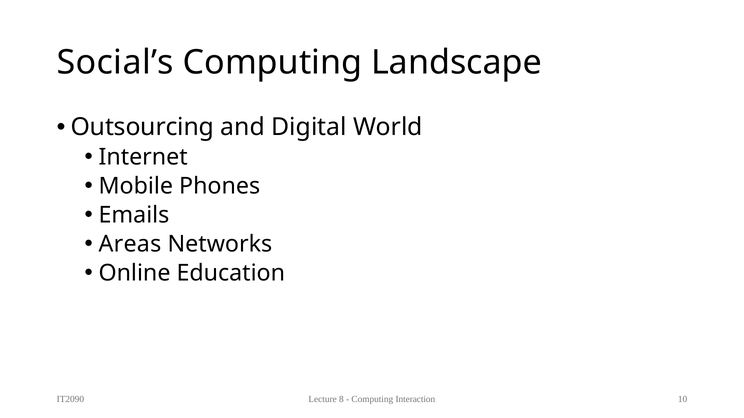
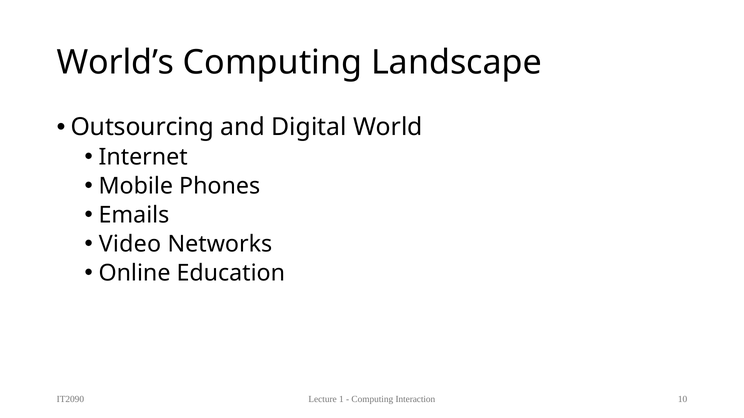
Social’s: Social’s -> World’s (115, 62)
Areas: Areas -> Video (130, 244)
8: 8 -> 1 (341, 400)
